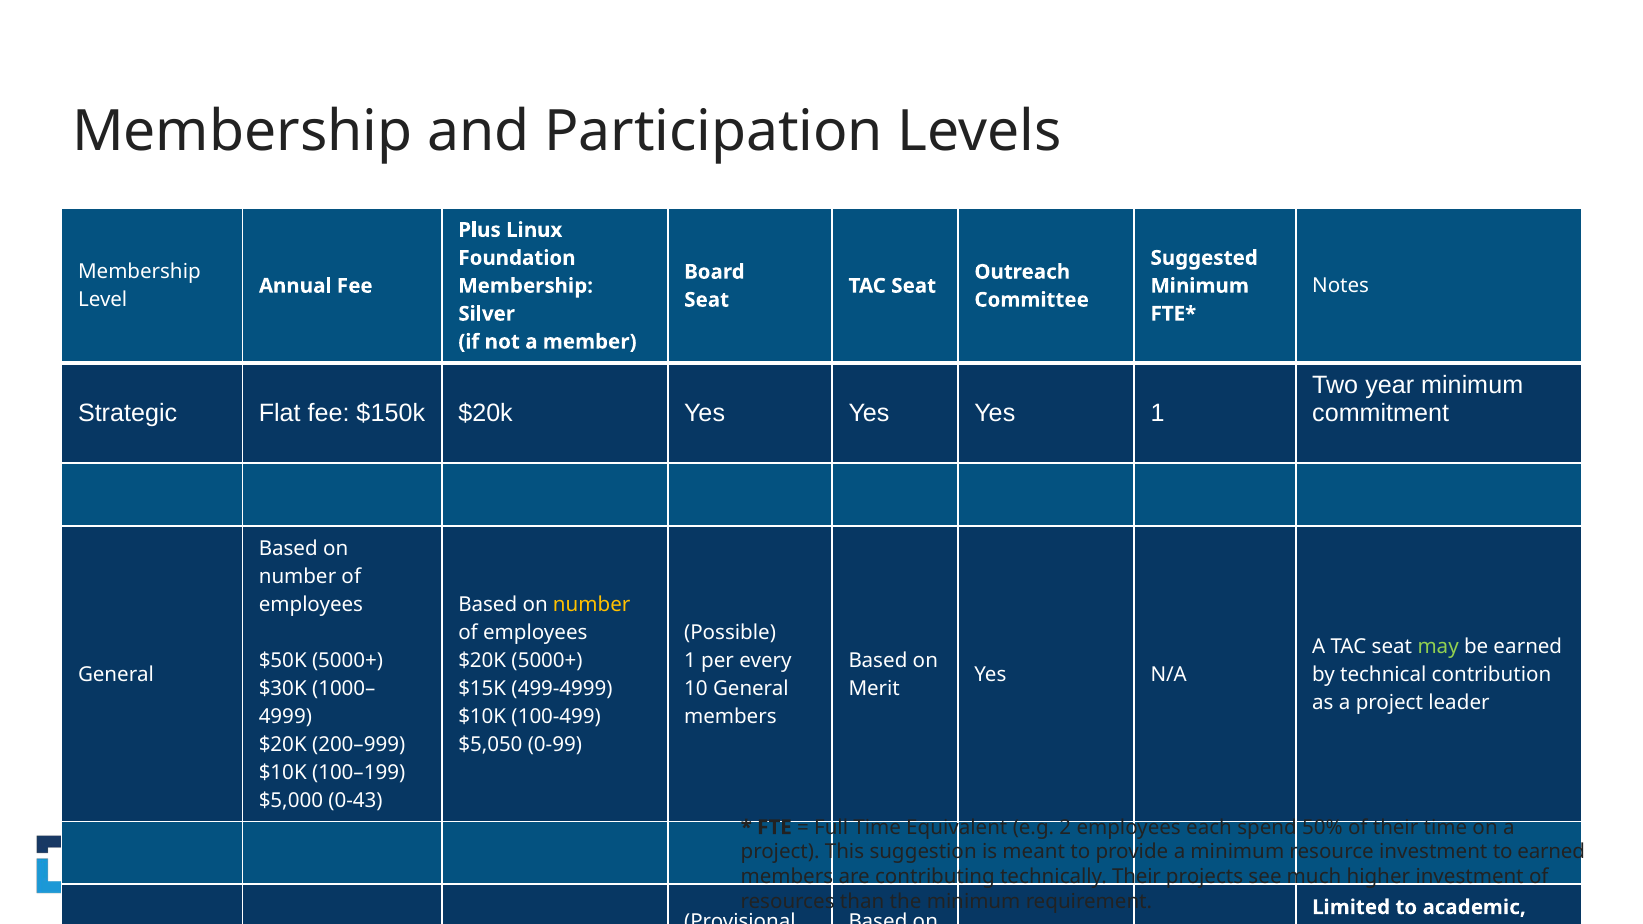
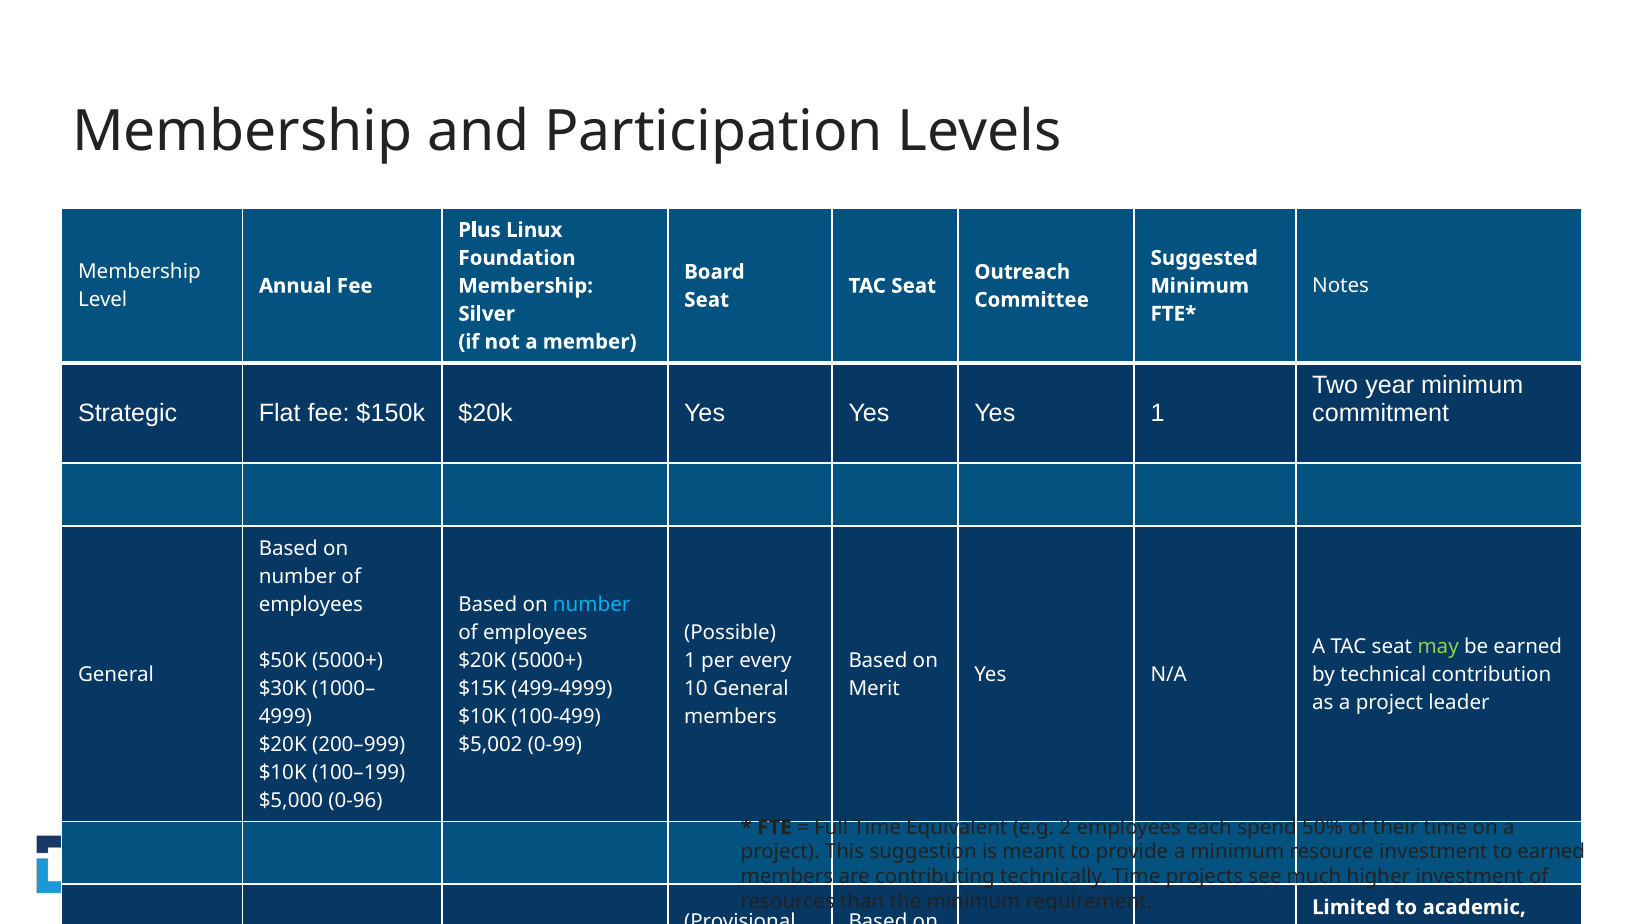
number colour: yellow -> light blue (592, 605)
$5,050: $5,050 -> $5,002 (490, 745)
0-43: 0-43 -> 0-96 (356, 801)
technically Their: Their -> Time (1136, 877)
